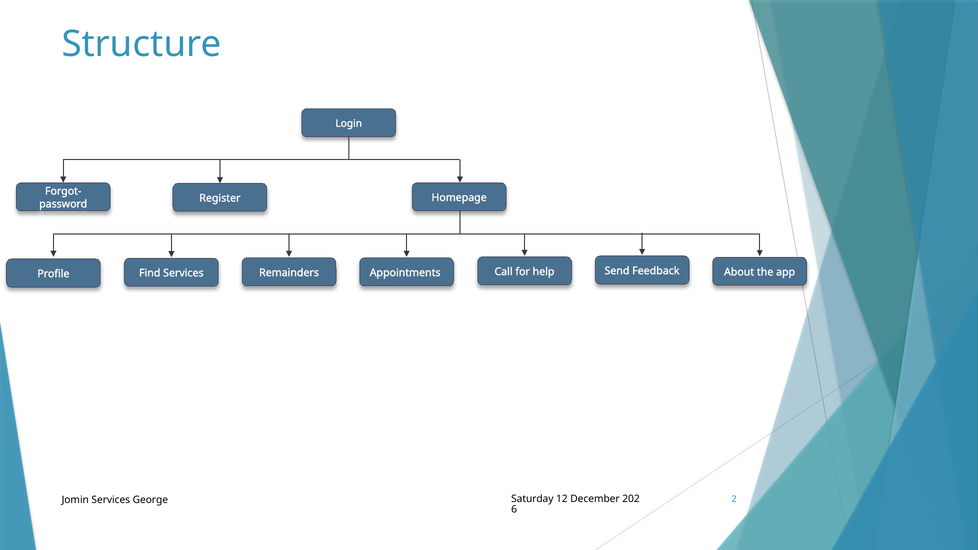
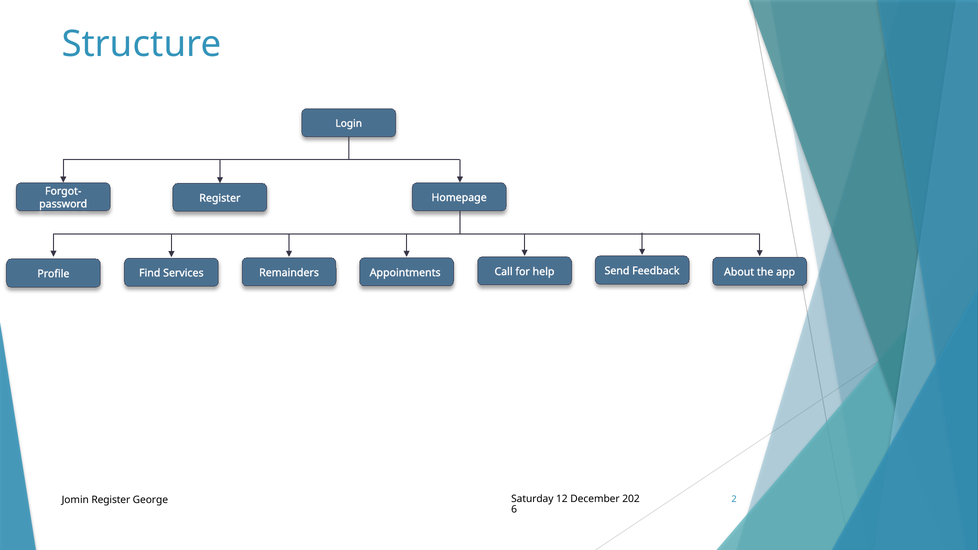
Jomin Services: Services -> Register (111, 500)
